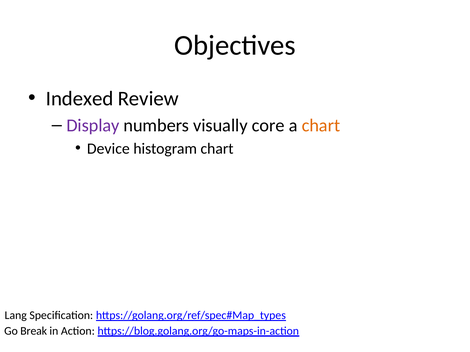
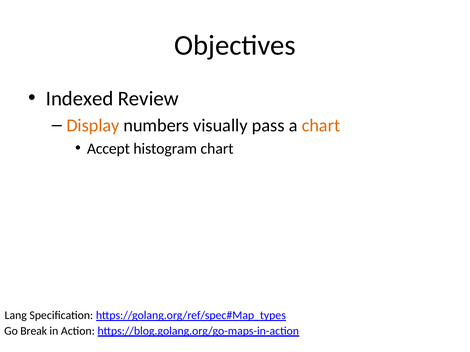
Display colour: purple -> orange (93, 126)
core: core -> pass (268, 126)
Device: Device -> Accept (108, 149)
